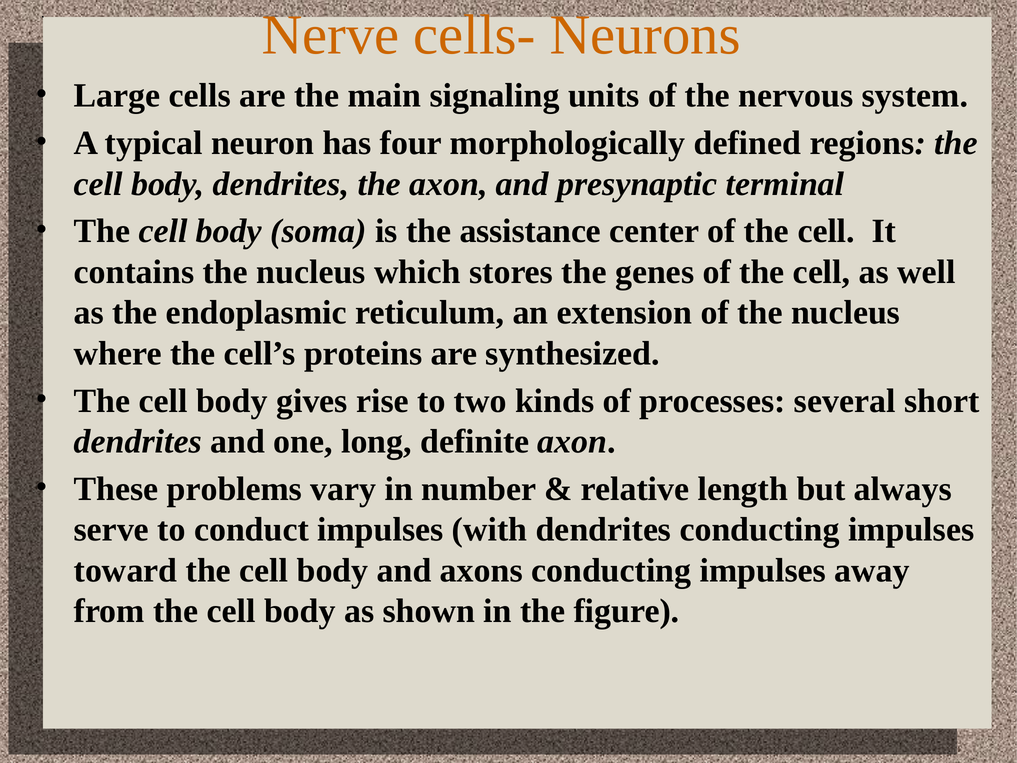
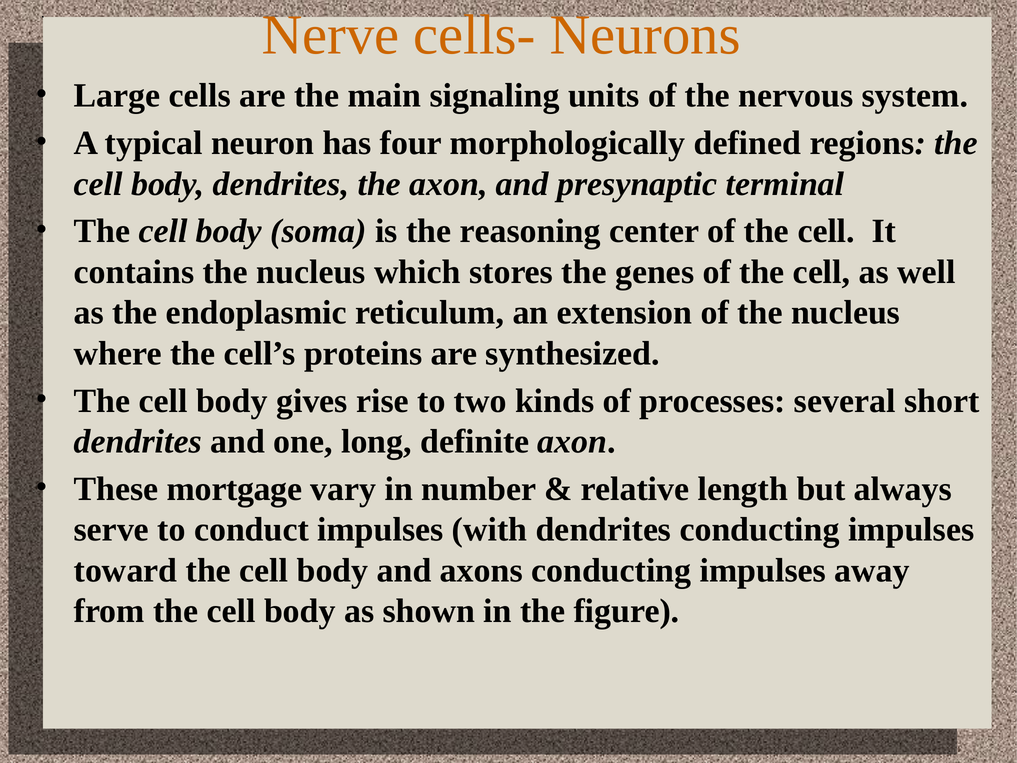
assistance: assistance -> reasoning (530, 231)
problems: problems -> mortgage (235, 489)
